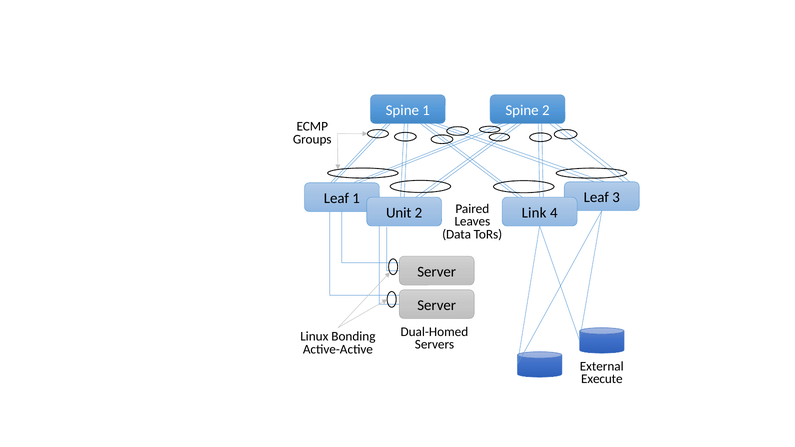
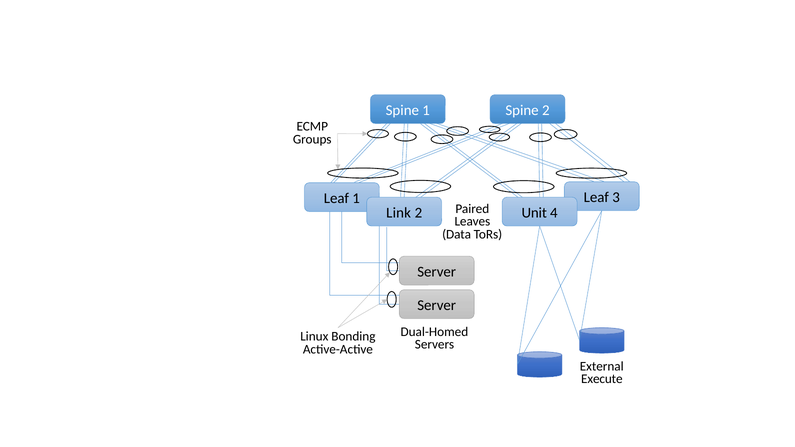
Unit: Unit -> Link (399, 213)
Link: Link -> Unit (534, 213)
